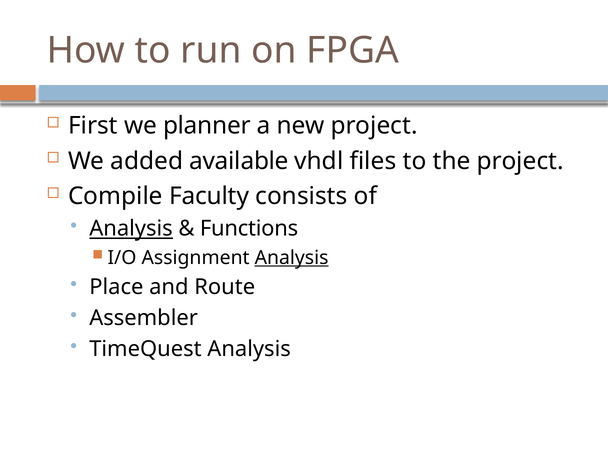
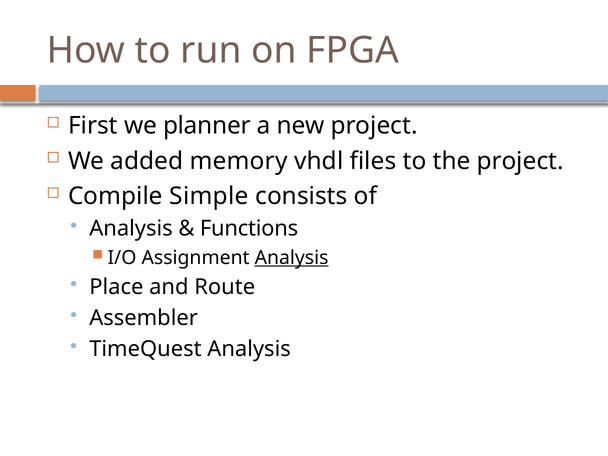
available: available -> memory (239, 161)
Faculty: Faculty -> Simple (209, 196)
Analysis underline: present -> none (131, 229)
